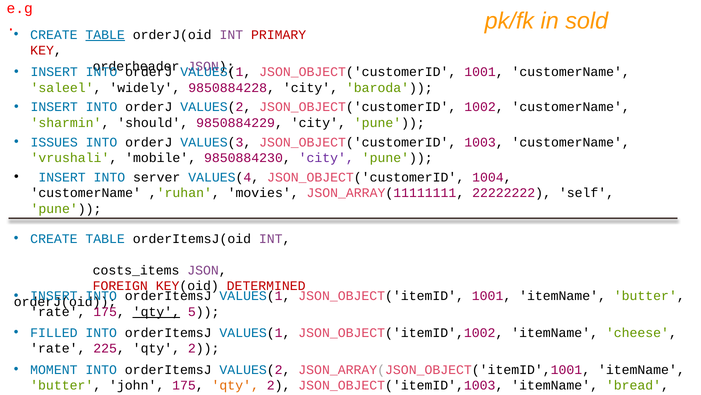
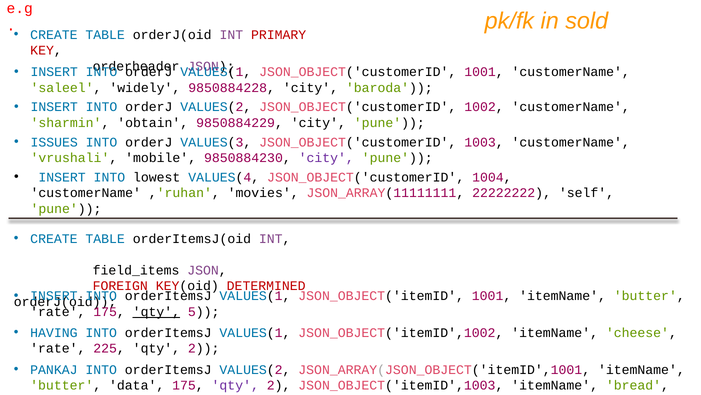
TABLE underline: present -> none (105, 35)
should: should -> obtain (153, 123)
server: server -> lowest (157, 177)
costs_items: costs_items -> field_items (136, 270)
FILLED: FILLED -> HAVING (54, 332)
MOMENT: MOMENT -> PANKAJ (54, 369)
john: john -> data (137, 385)
qty colour: orange -> purple (235, 385)
